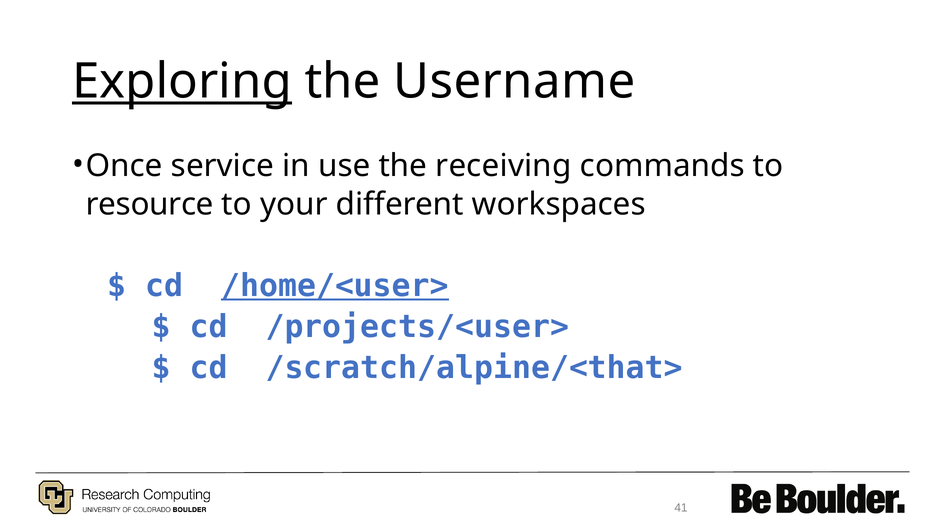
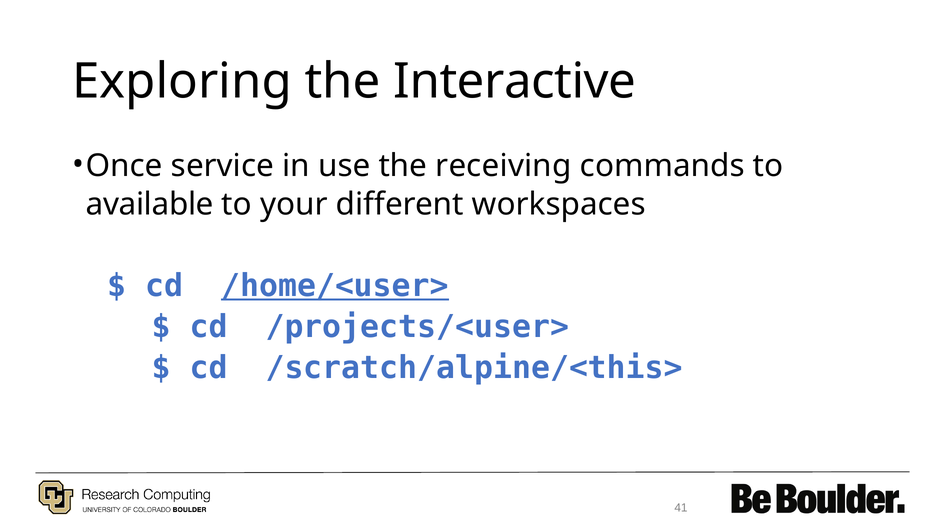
Exploring underline: present -> none (182, 82)
Username: Username -> Interactive (515, 82)
resource: resource -> available (150, 204)
/scratch/alpine/<that>: /scratch/alpine/<that> -> /scratch/alpine/<this> (474, 368)
